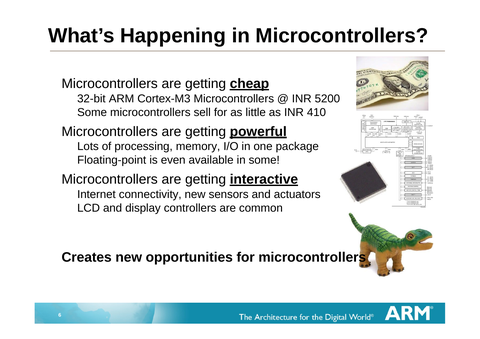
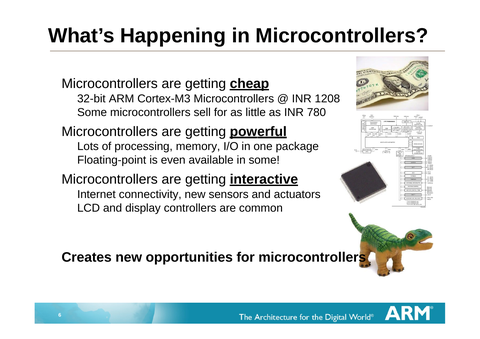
5200: 5200 -> 1208 (327, 99)
410: 410 -> 780 (316, 112)
